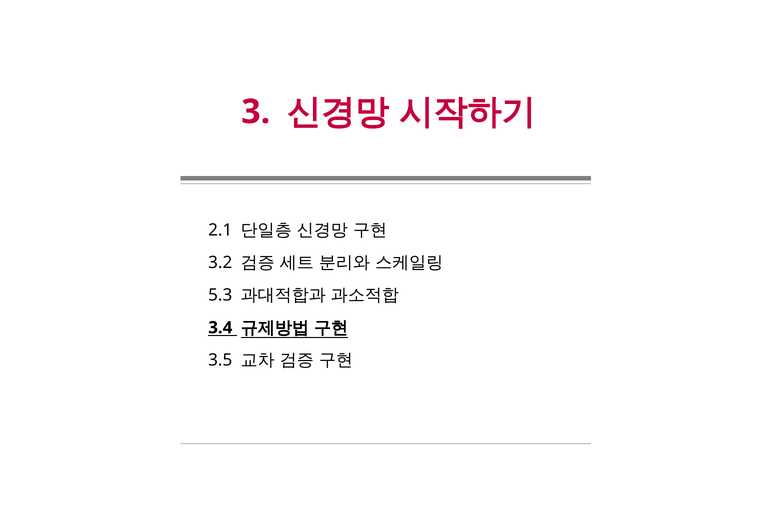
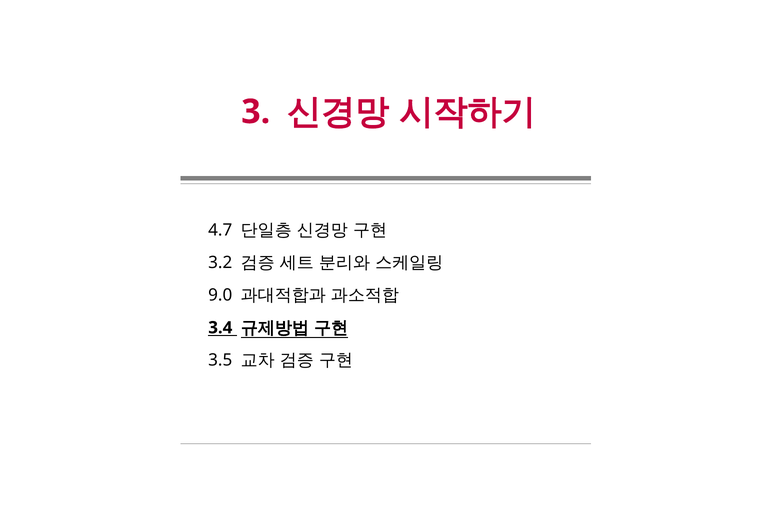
2.1: 2.1 -> 4.7 (220, 230)
5.3: 5.3 -> 9.0 (220, 295)
